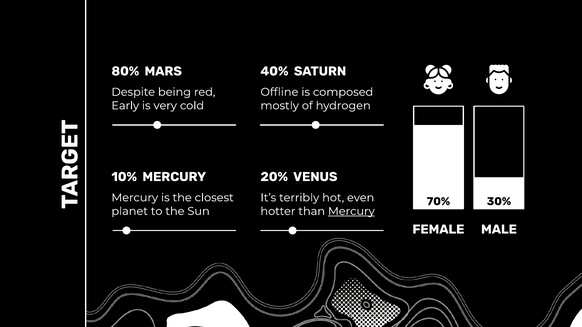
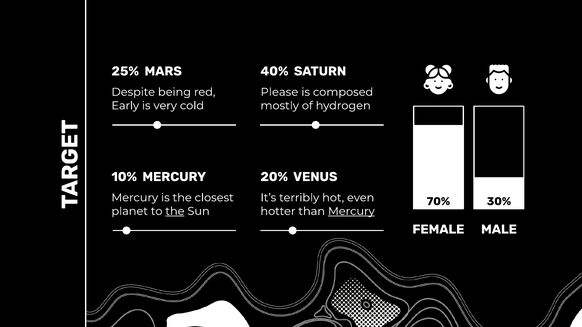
80%: 80% -> 25% (125, 71)
Offline: Offline -> Please (279, 92)
the underline: none -> present (175, 211)
